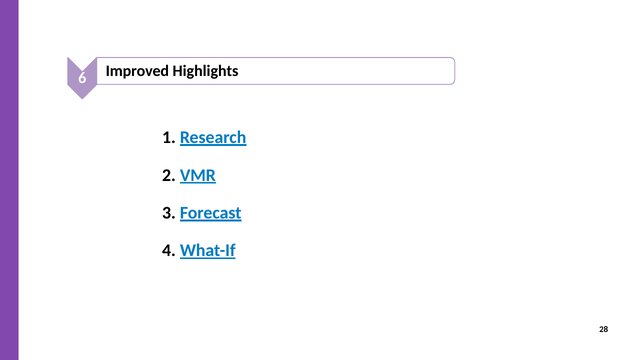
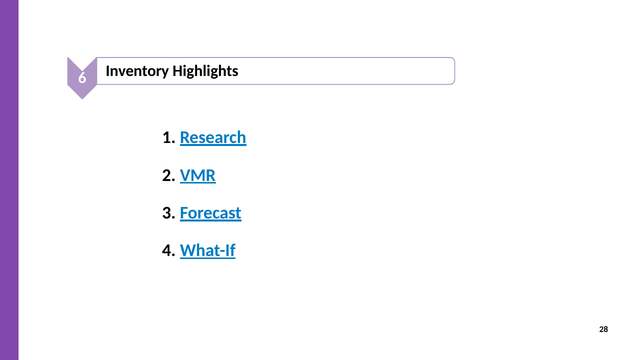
Improved: Improved -> Inventory (137, 71)
